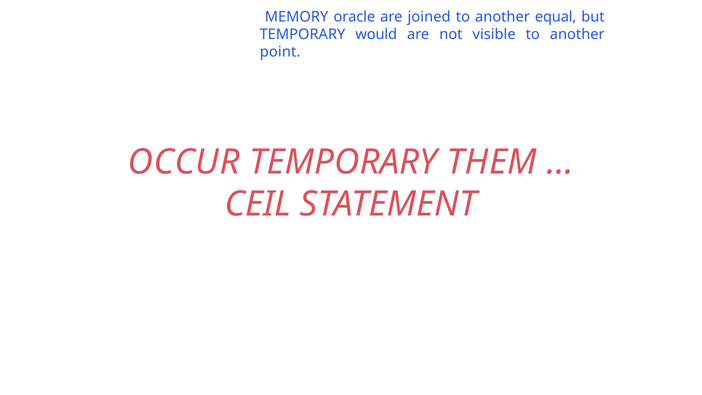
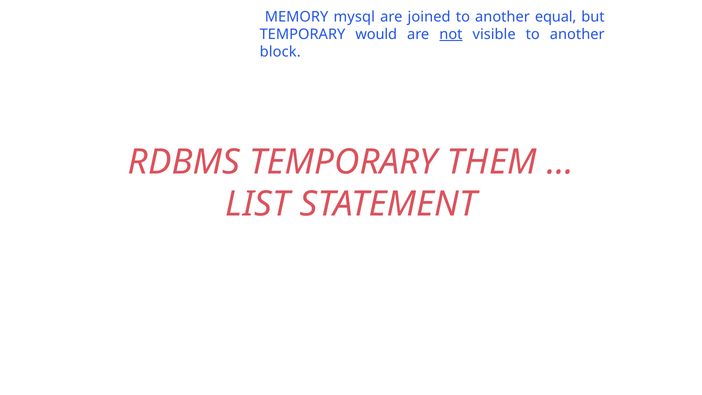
oracle: oracle -> mysql (354, 17)
not underline: none -> present (451, 34)
point: point -> block (280, 52)
OCCUR: OCCUR -> RDBMS (184, 162)
CEIL: CEIL -> LIST (258, 204)
